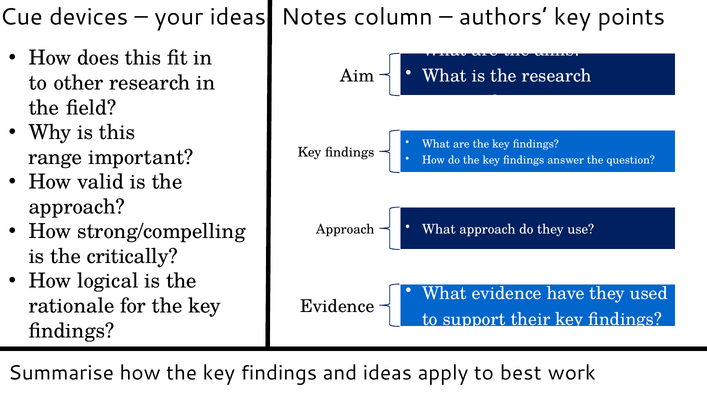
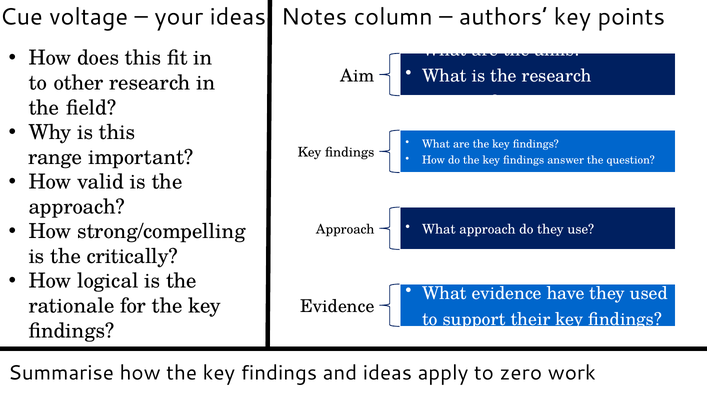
devices: devices -> voltage (89, 17)
best: best -> zero (521, 373)
